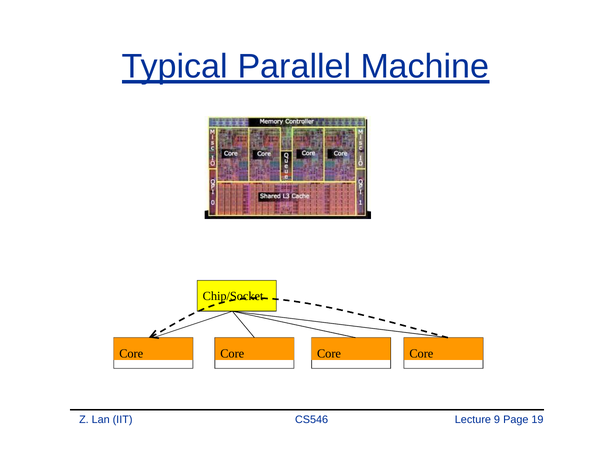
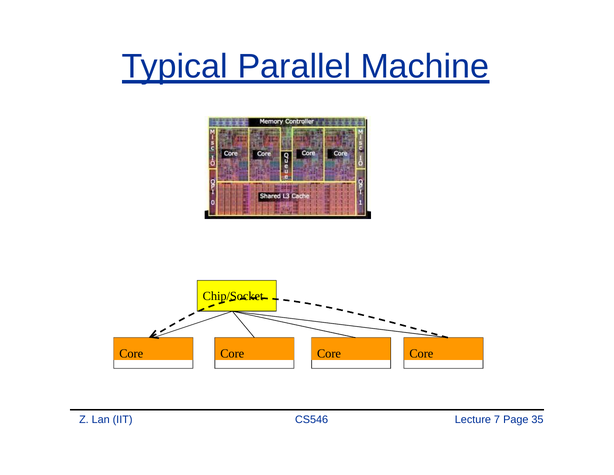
9: 9 -> 7 (497, 419)
19: 19 -> 35 (537, 419)
